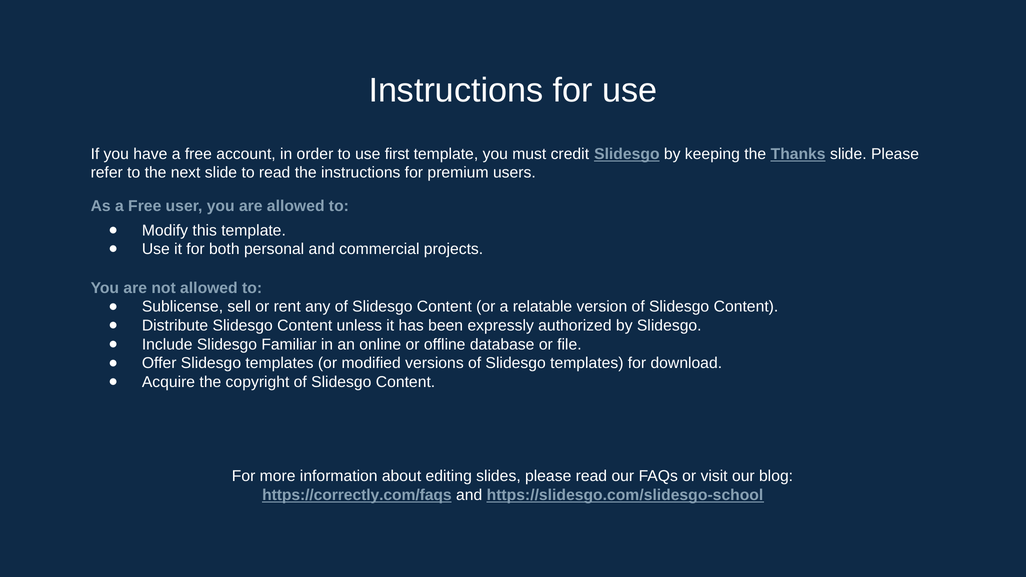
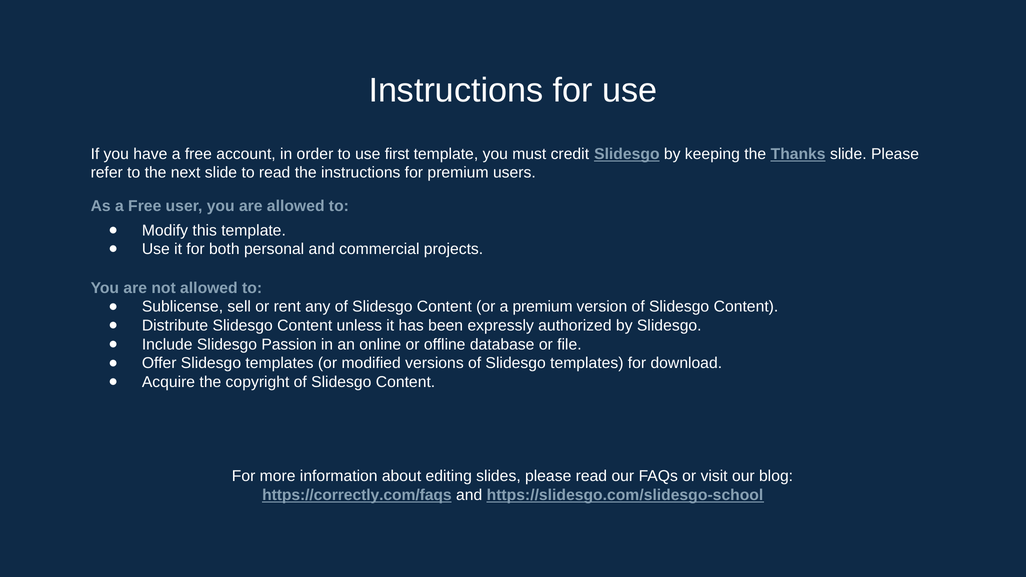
a relatable: relatable -> premium (543, 307)
Familiar: Familiar -> Passion (289, 345)
